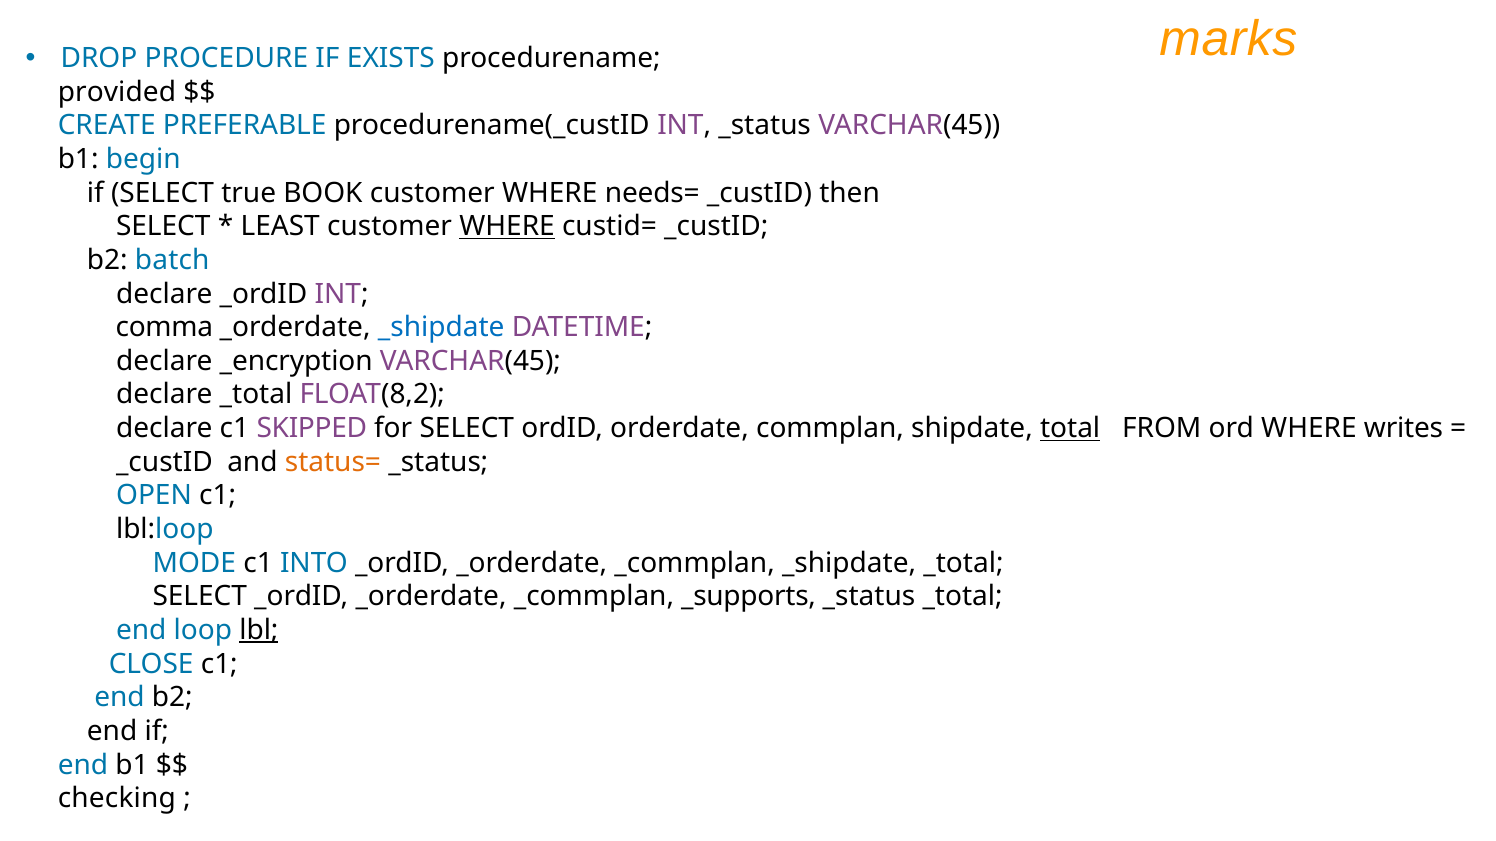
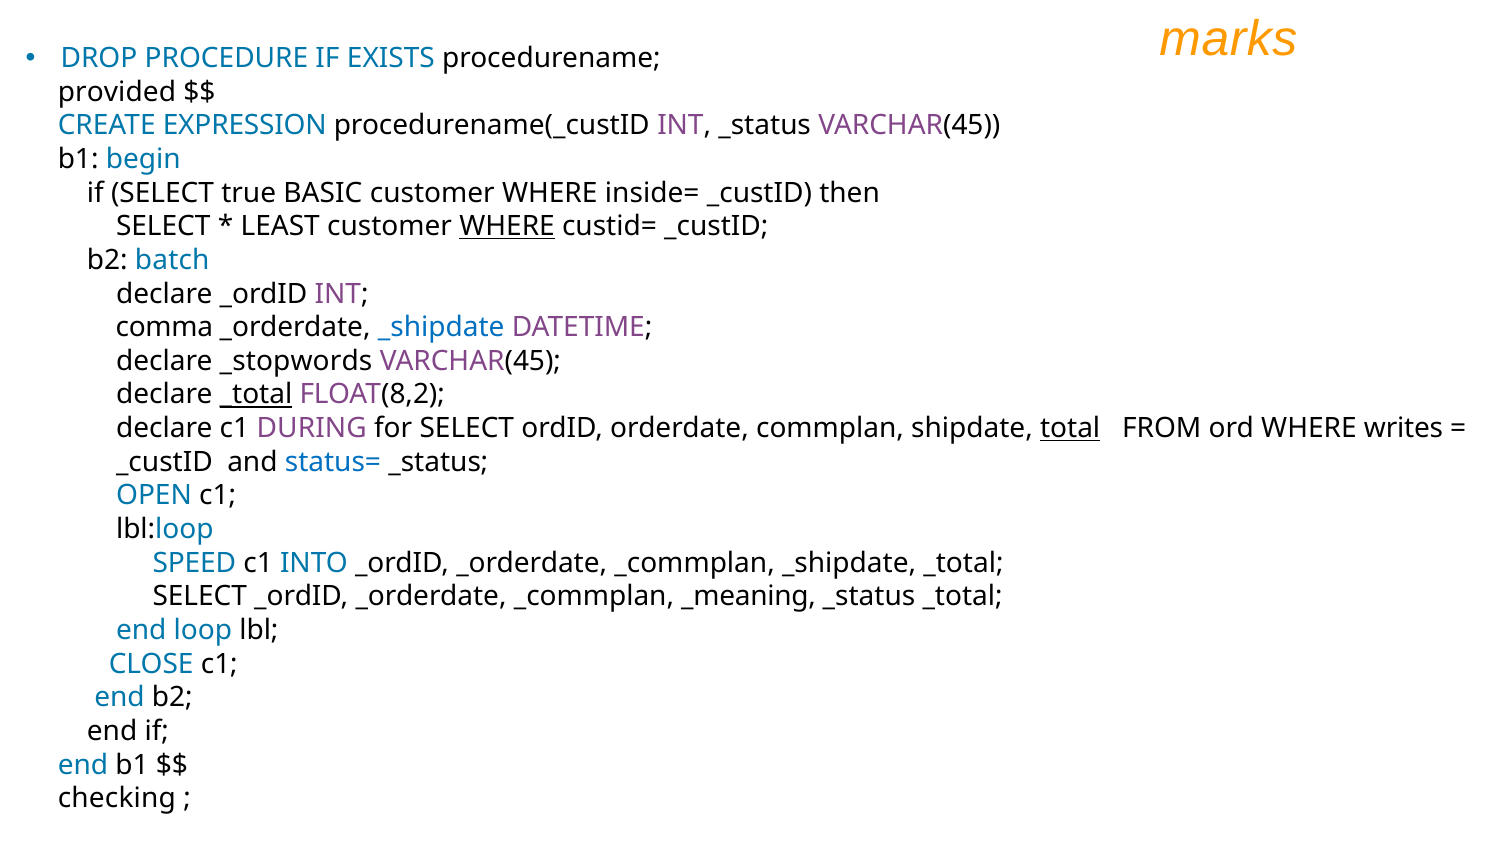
PREFERABLE: PREFERABLE -> EXPRESSION (245, 126)
BOOK: BOOK -> BASIC (323, 193)
needs=: needs= -> inside= (652, 193)
_encryption: _encryption -> _stopwords (296, 361)
_total underline: none -> present (256, 395)
SKIPPED: SKIPPED -> DURING (312, 429)
status= colour: orange -> blue (333, 462)
MODE: MODE -> SPEED (194, 563)
_supports: _supports -> _meaning (749, 597)
lbl underline: present -> none (259, 631)
